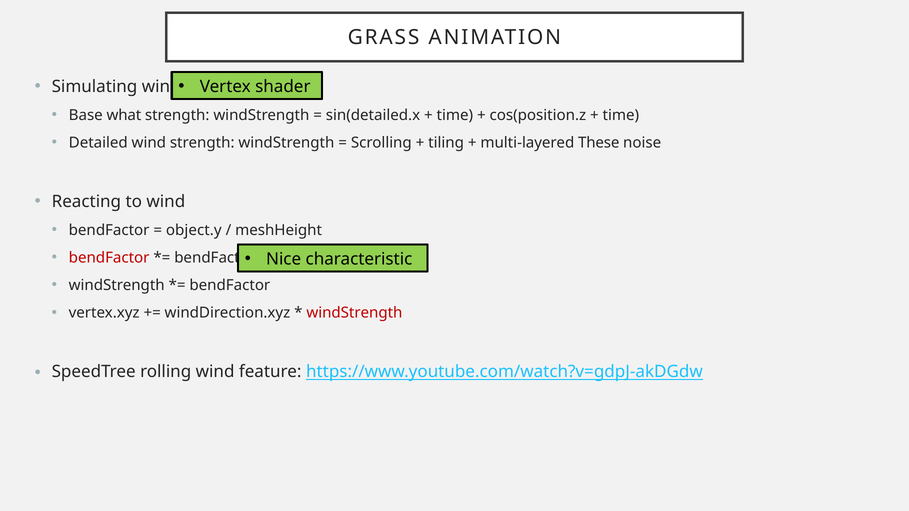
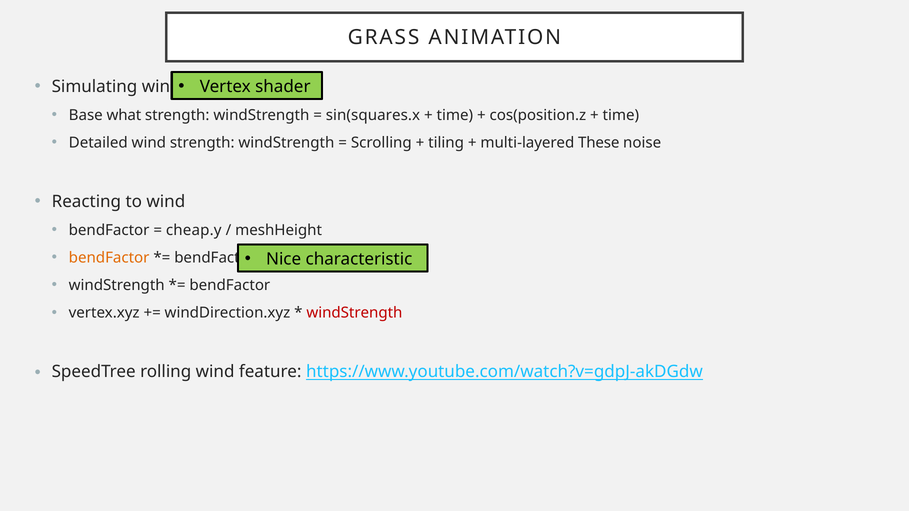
sin(detailed.x: sin(detailed.x -> sin(squares.x (373, 115)
object.y: object.y -> cheap.y (194, 230)
bendFactor colour: red -> orange (109, 258)
